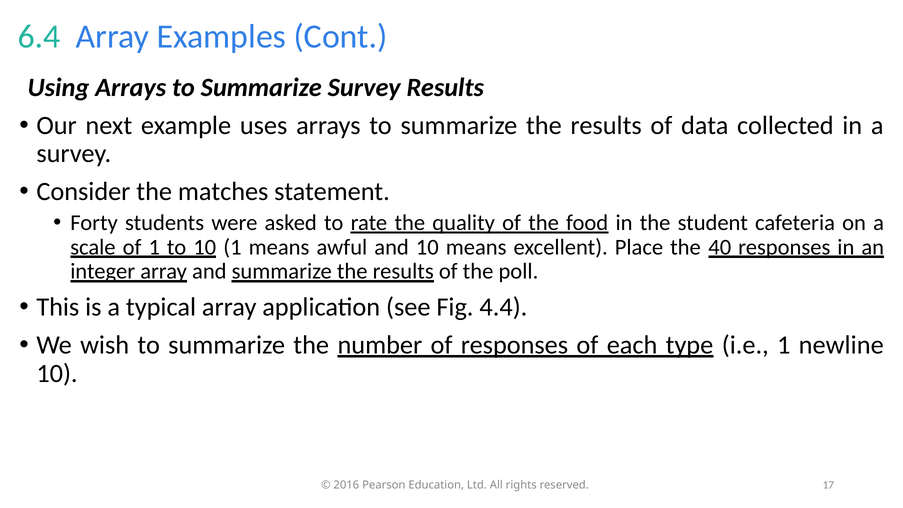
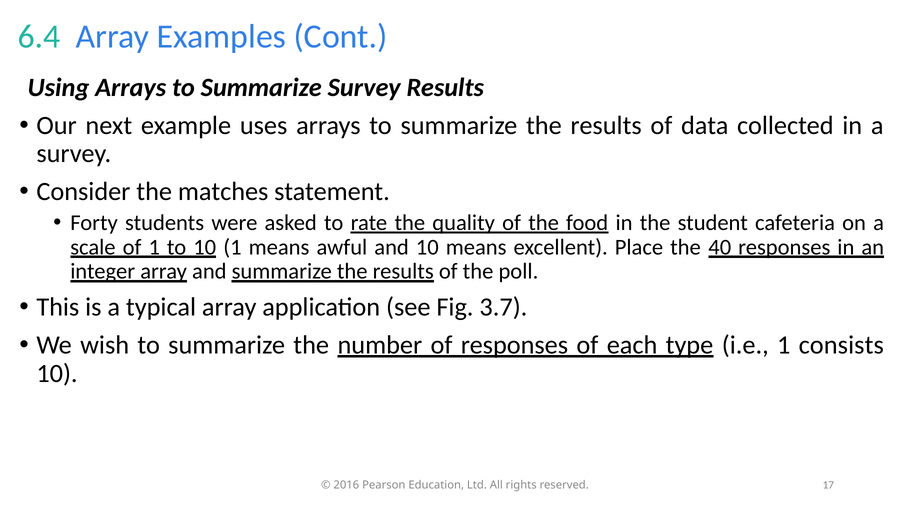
4.4: 4.4 -> 3.7 (503, 307)
newline: newline -> consists (841, 345)
